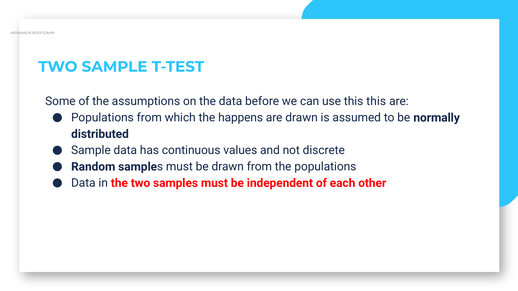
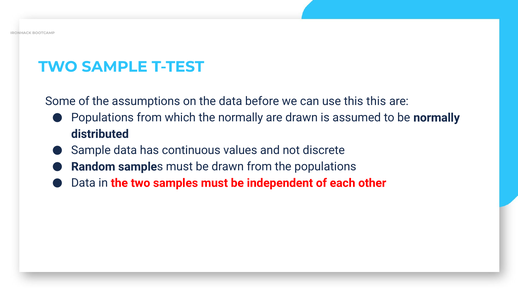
the happens: happens -> normally (241, 118)
